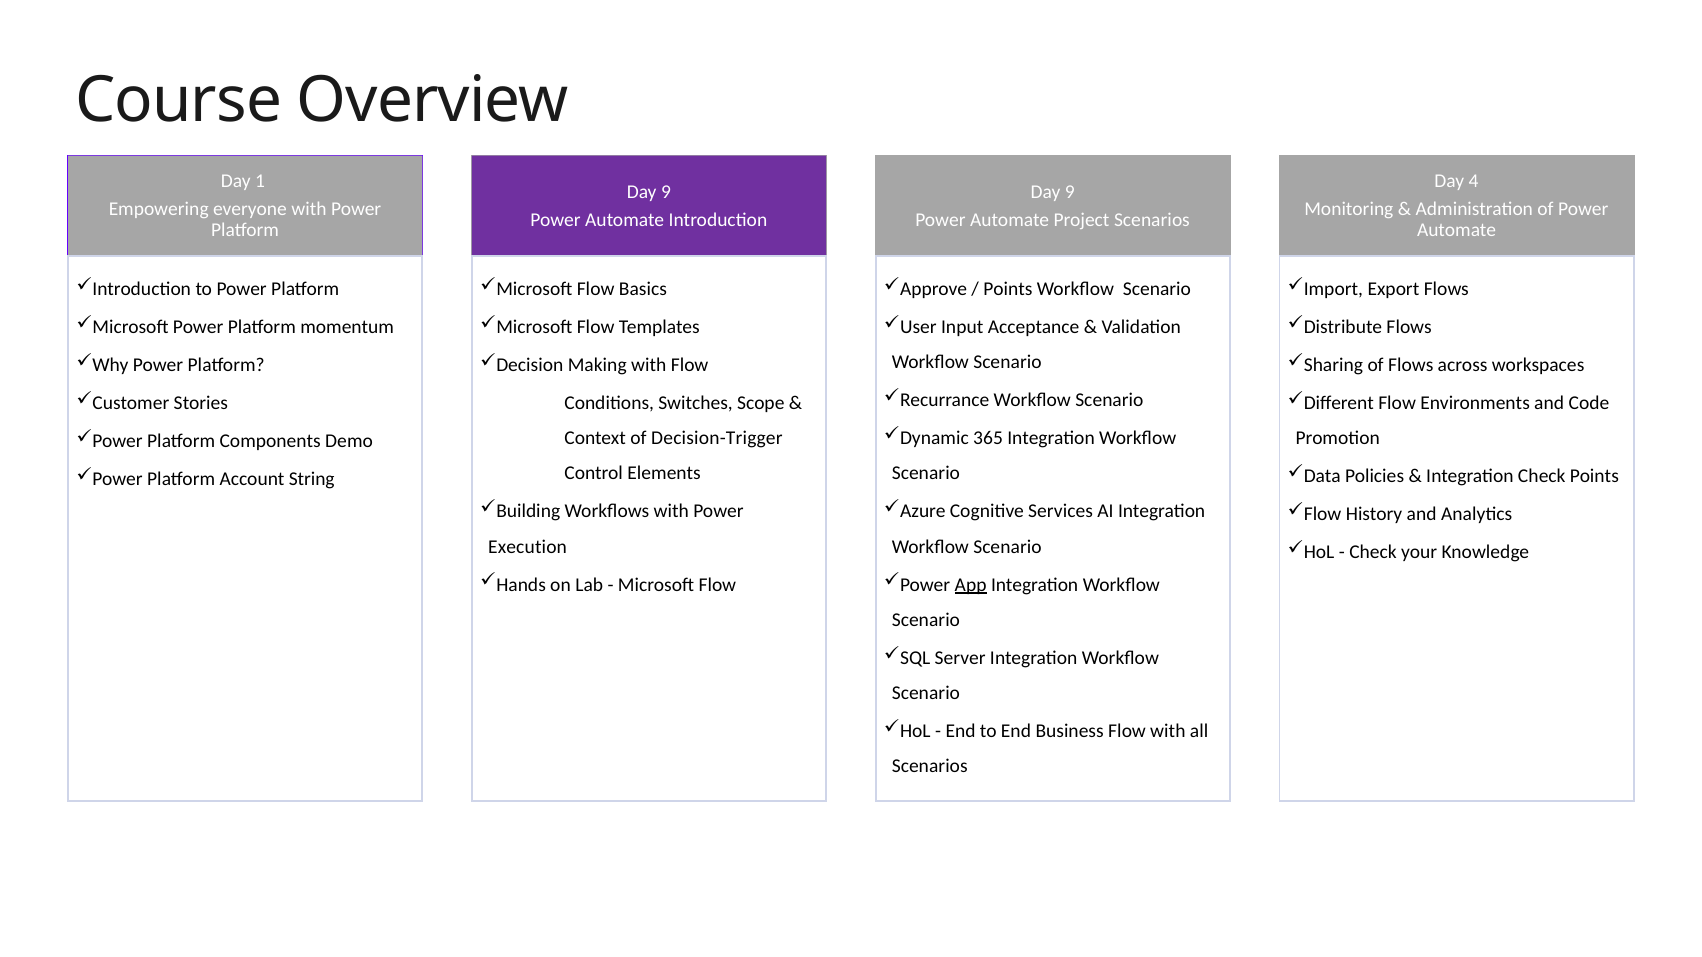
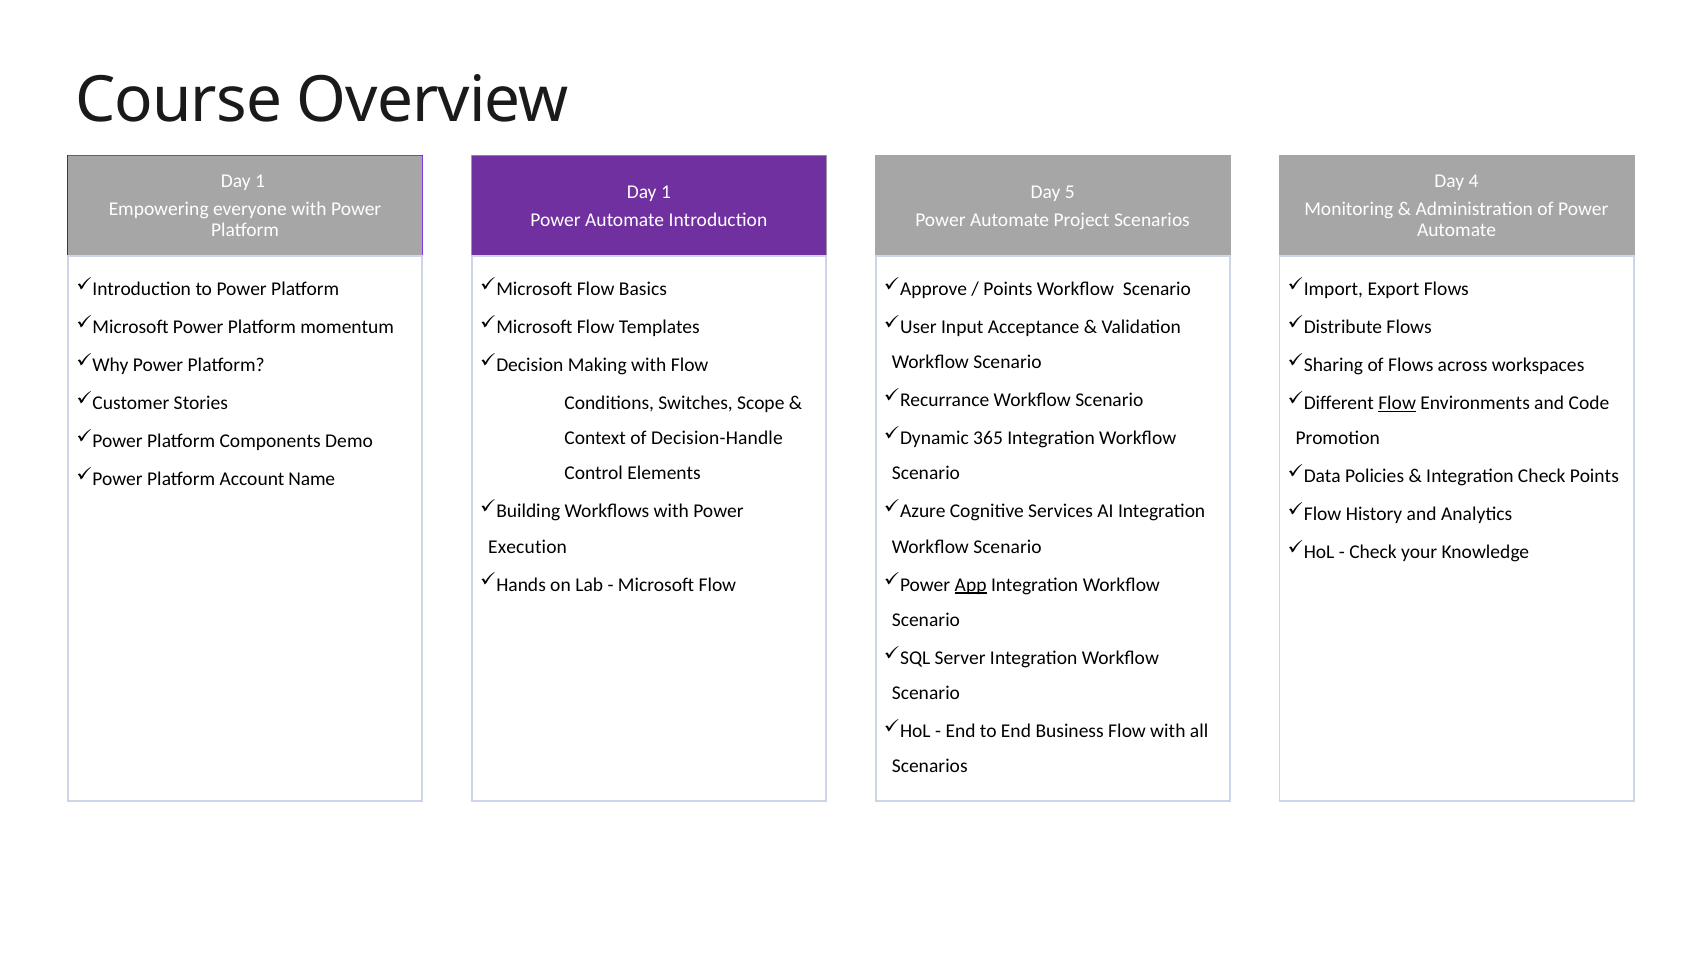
9: 9 -> 1 (666, 192)
9: 9 -> 5 (1070, 192)
Flow underline: none -> present (1397, 403)
Decision-Trigger: Decision-Trigger -> Decision-Handle (717, 438)
String: String -> Name (312, 479)
